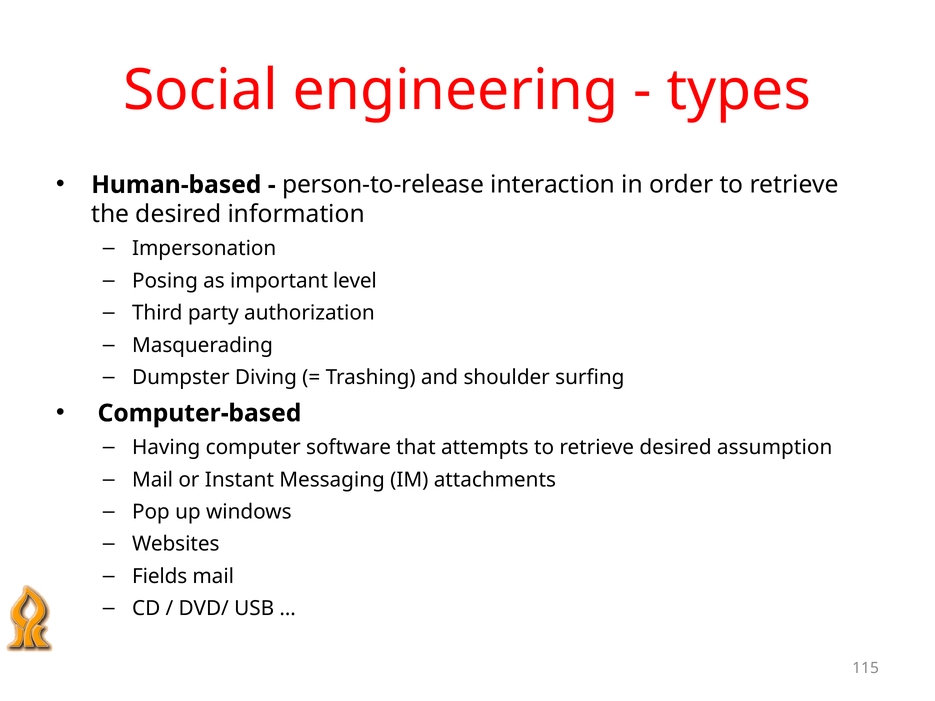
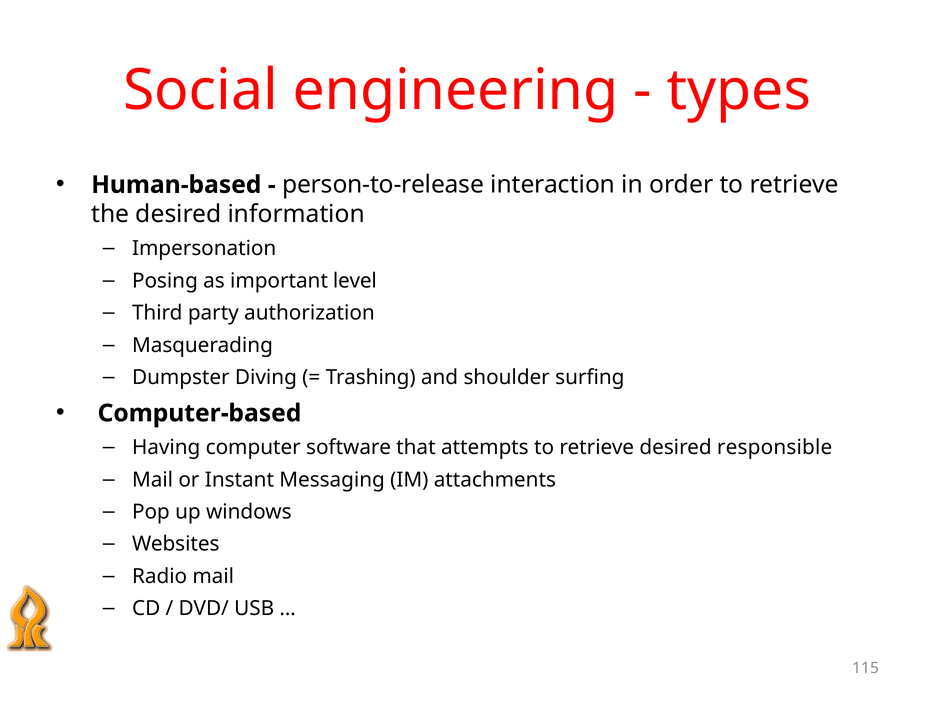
assumption: assumption -> responsible (775, 448)
Fields: Fields -> Radio (160, 576)
